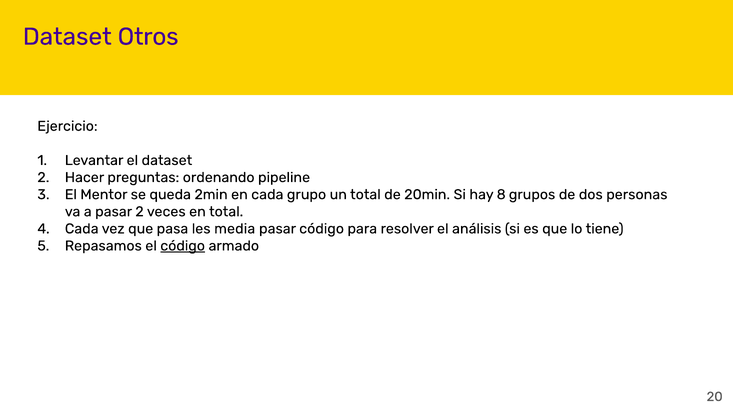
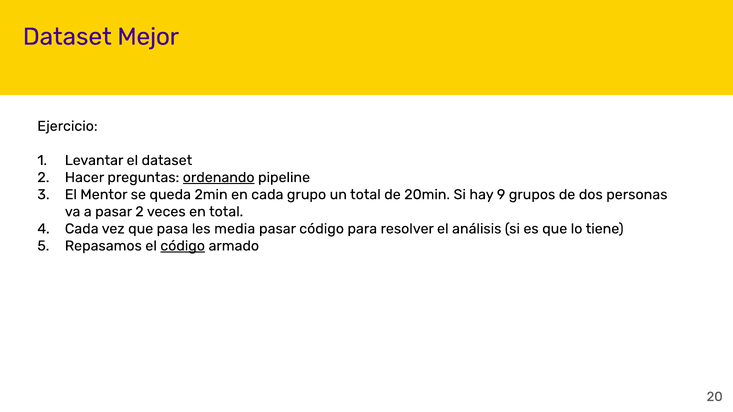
Otros: Otros -> Mejor (148, 37)
ordenando underline: none -> present (219, 178)
8: 8 -> 9 (501, 195)
